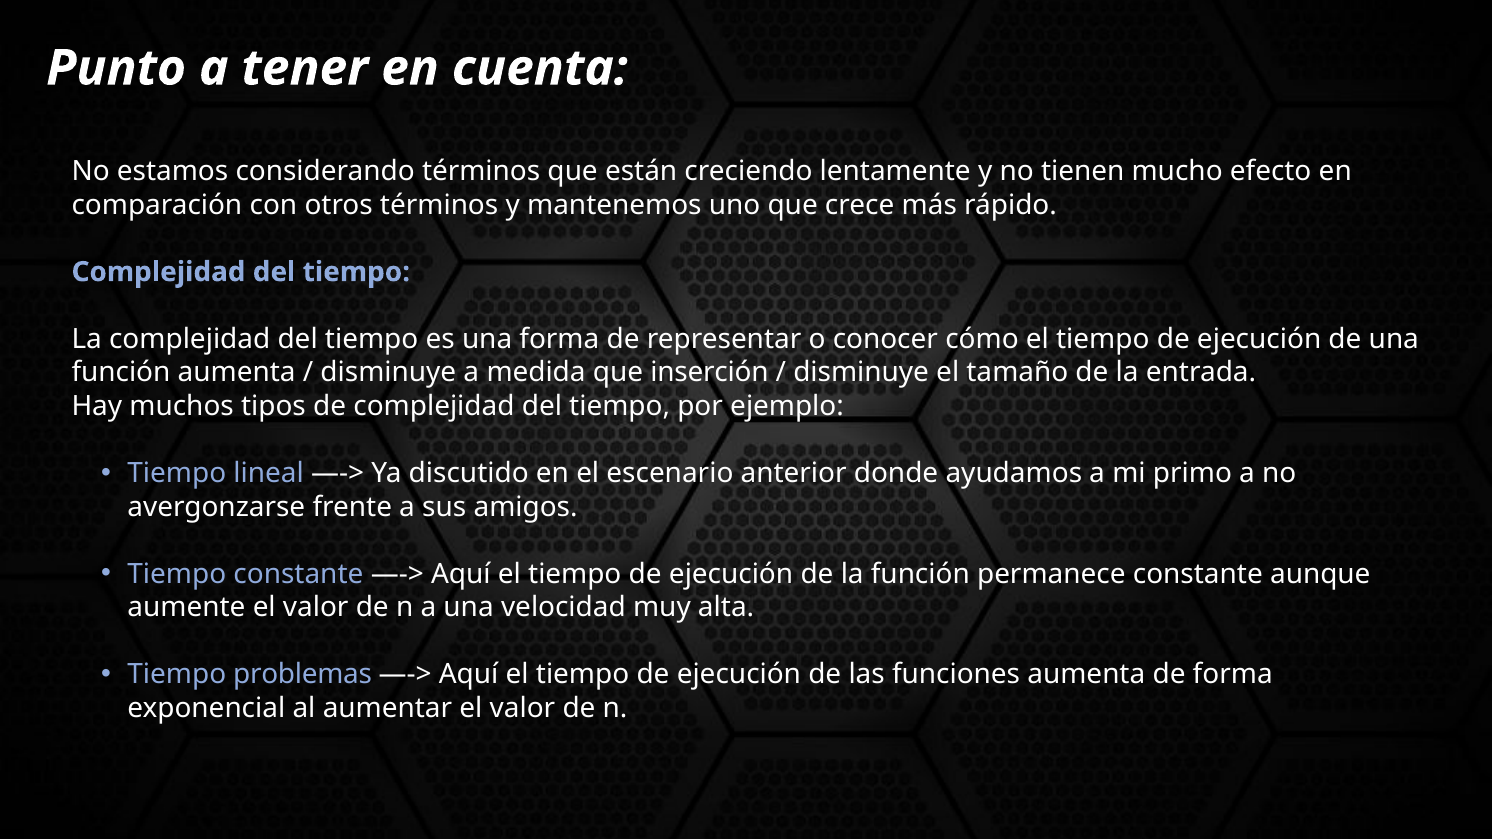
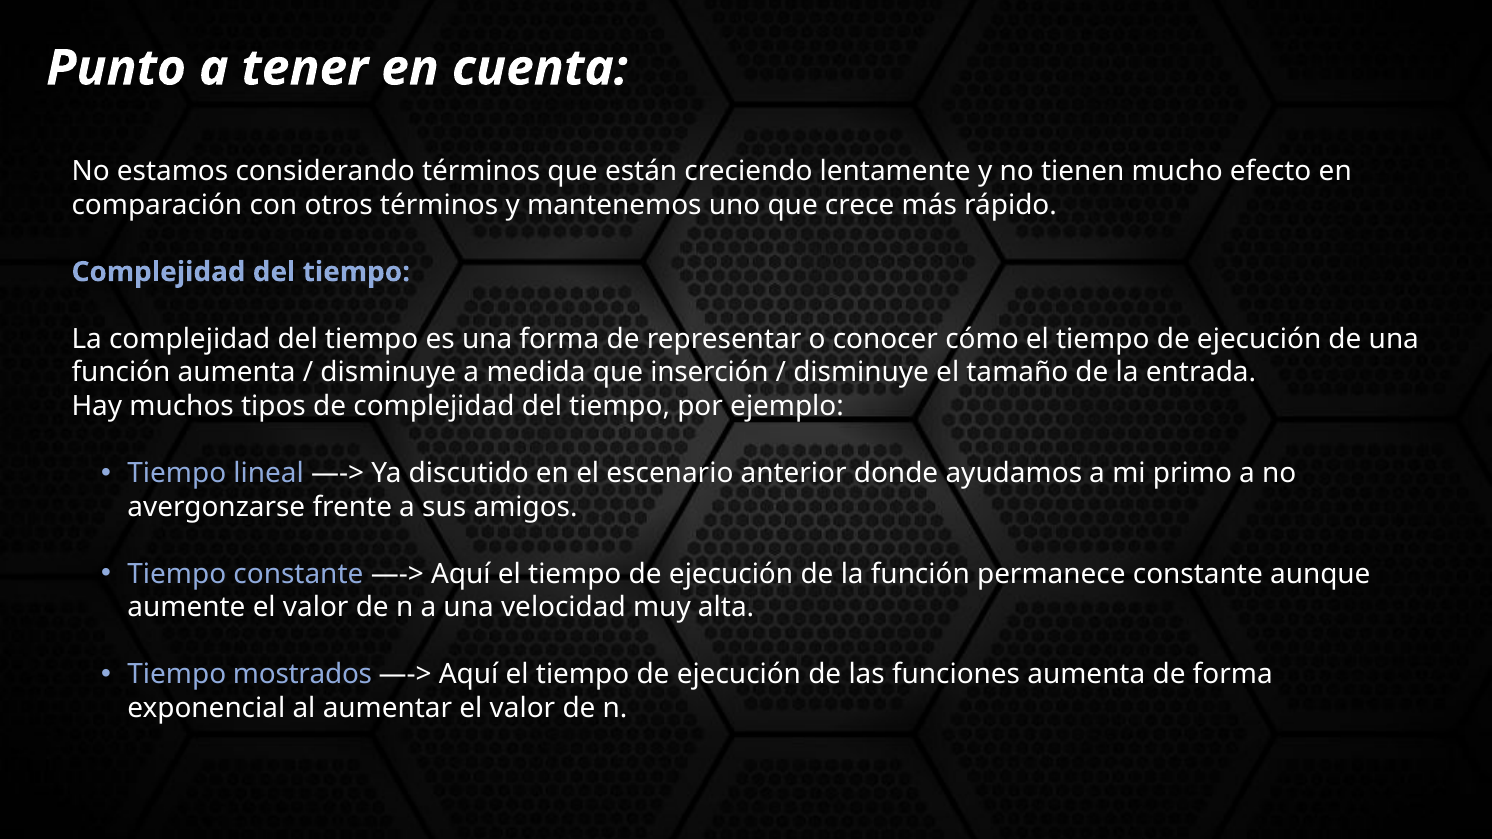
problemas: problemas -> mostrados (303, 675)
